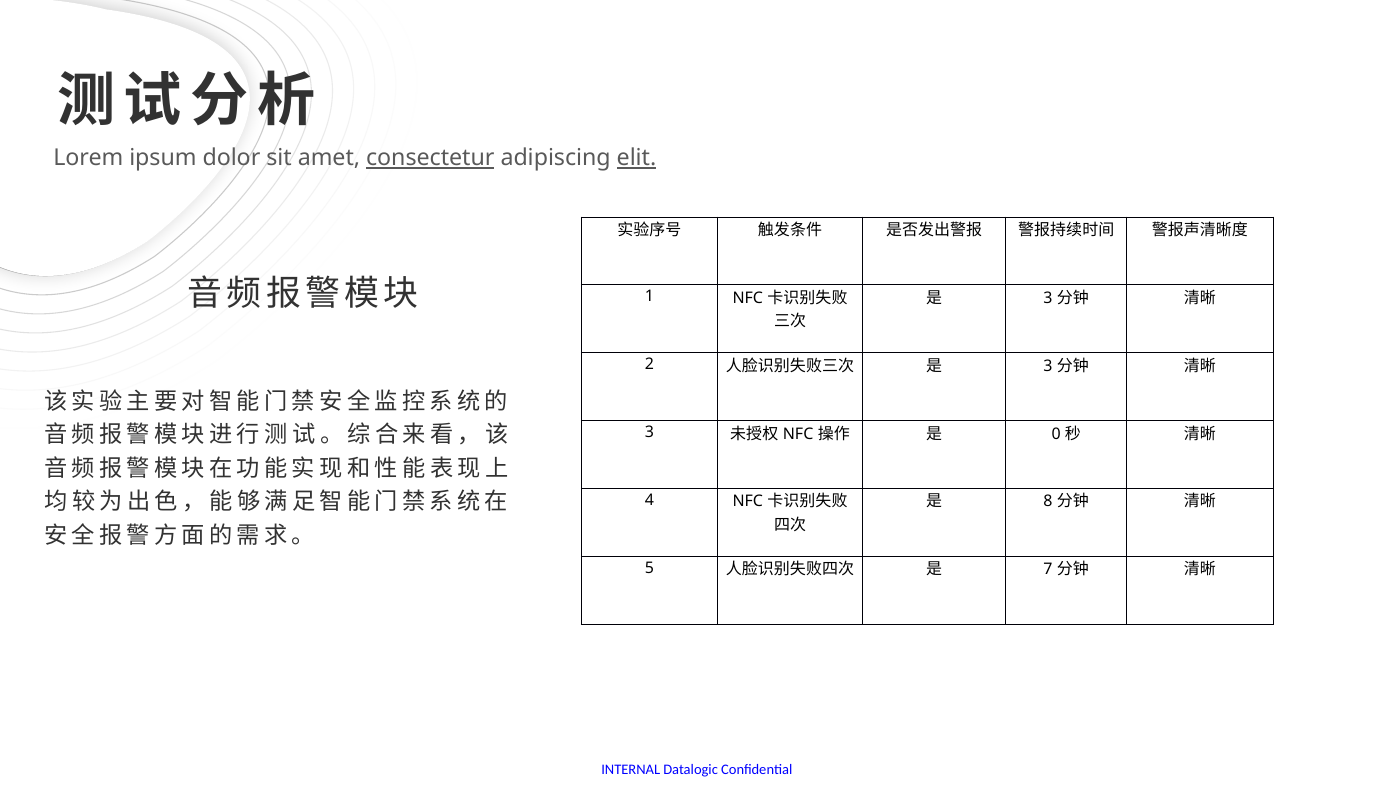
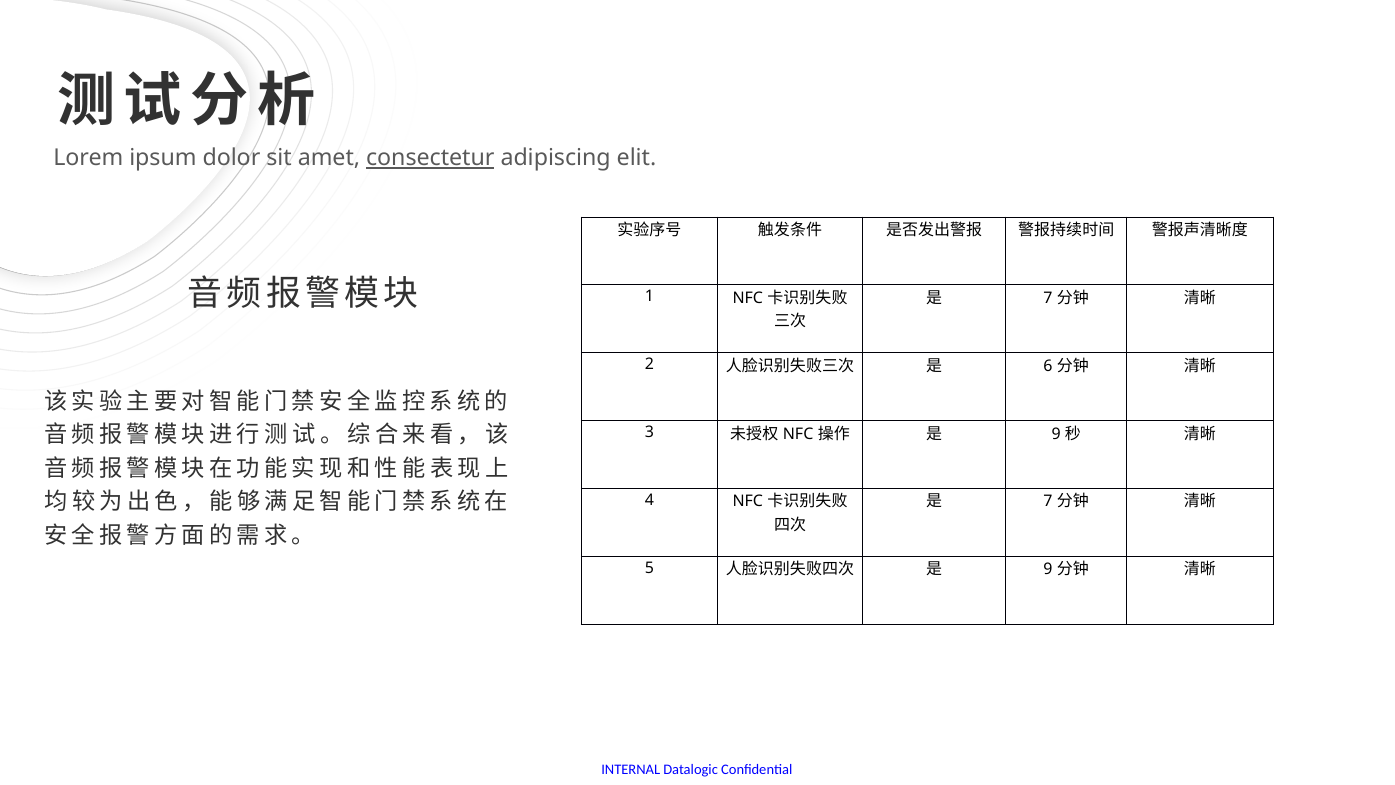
elit underline: present -> none (637, 158)
3: 3 -> 7 (1048, 298)
3: 3 -> 6 (1048, 366)
0: 0 -> 9 (1056, 434)
8: 8 -> 7 (1048, 501)
7: 7 -> 9 (1048, 569)
